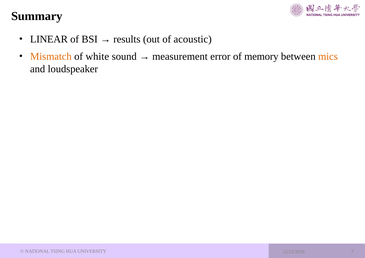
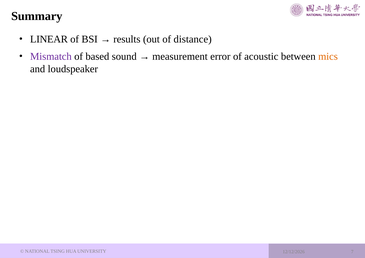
acoustic: acoustic -> distance (193, 39)
Mismatch colour: orange -> purple (51, 57)
white: white -> based (97, 57)
memory: memory -> acoustic (261, 57)
